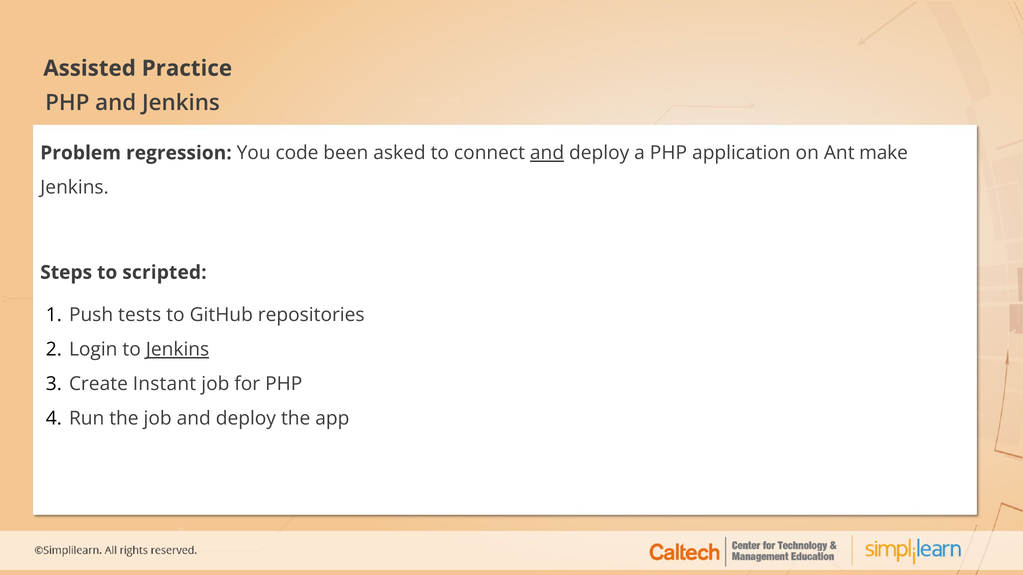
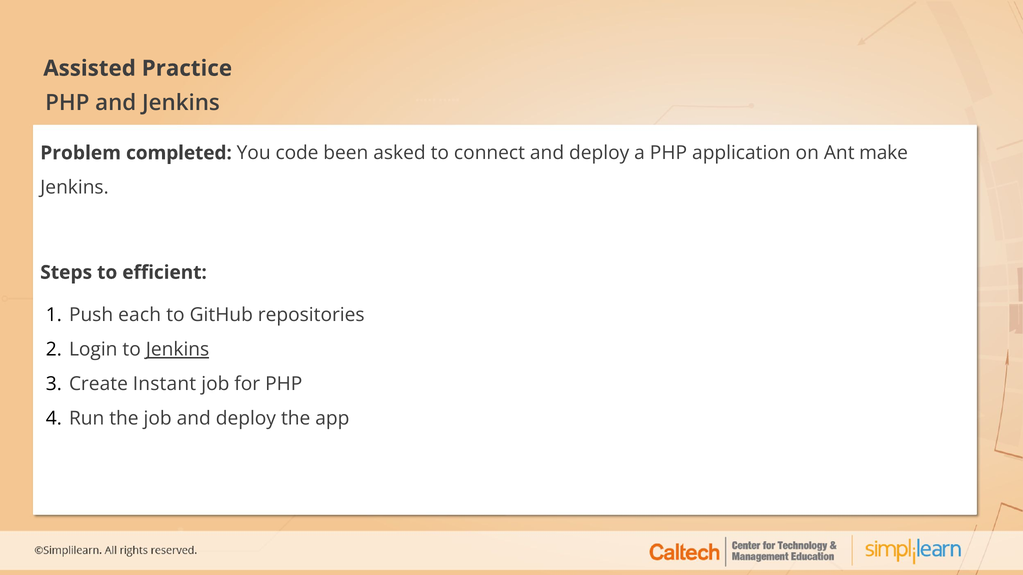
regression: regression -> completed (179, 153)
and underline: present -> none (547, 153)
scripted: scripted -> efficient (165, 273)
tests: tests -> each (140, 315)
